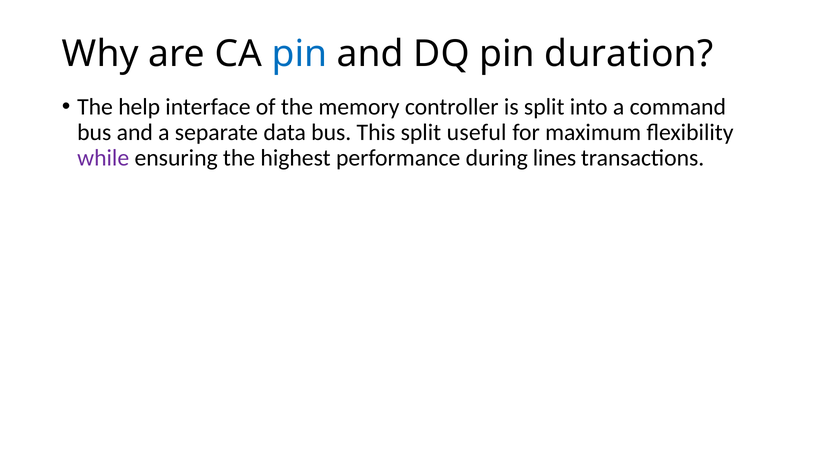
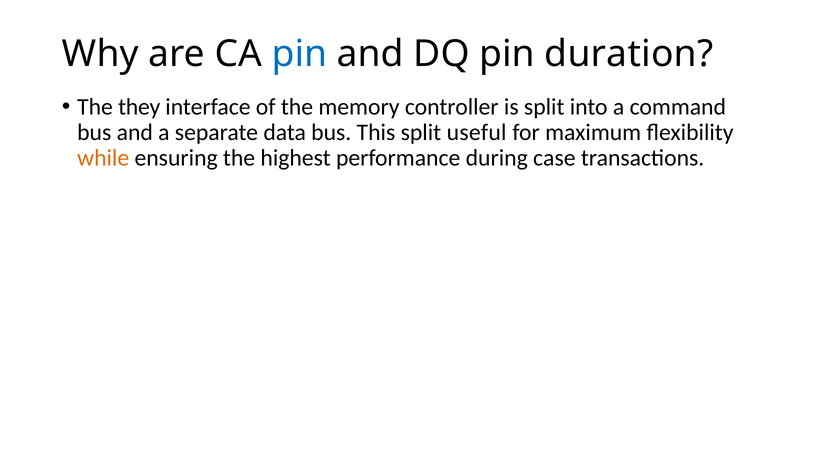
help: help -> they (139, 107)
while colour: purple -> orange (103, 158)
lines: lines -> case (554, 158)
